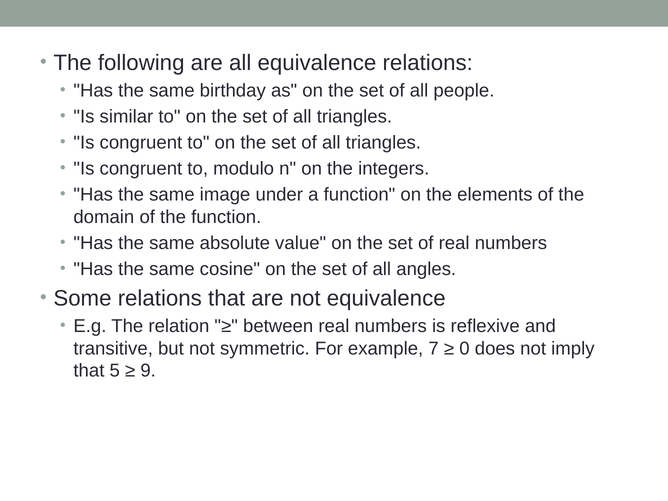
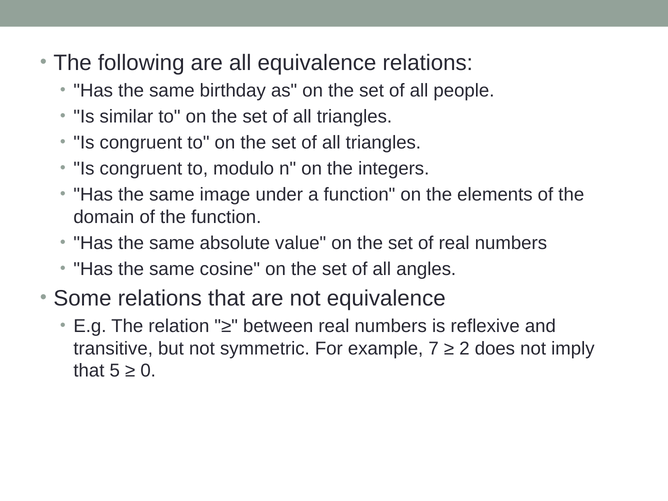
0: 0 -> 2 (464, 348)
9: 9 -> 0 (148, 371)
